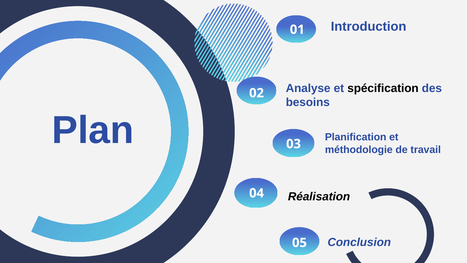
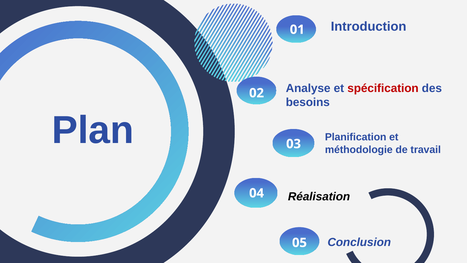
spécification colour: black -> red (383, 88)
